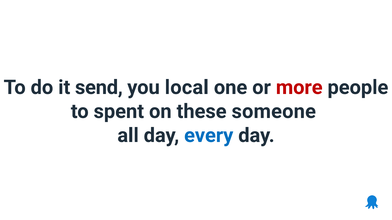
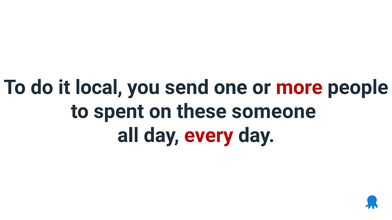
send: send -> local (99, 88)
local: local -> send (187, 88)
every colour: blue -> red (209, 136)
